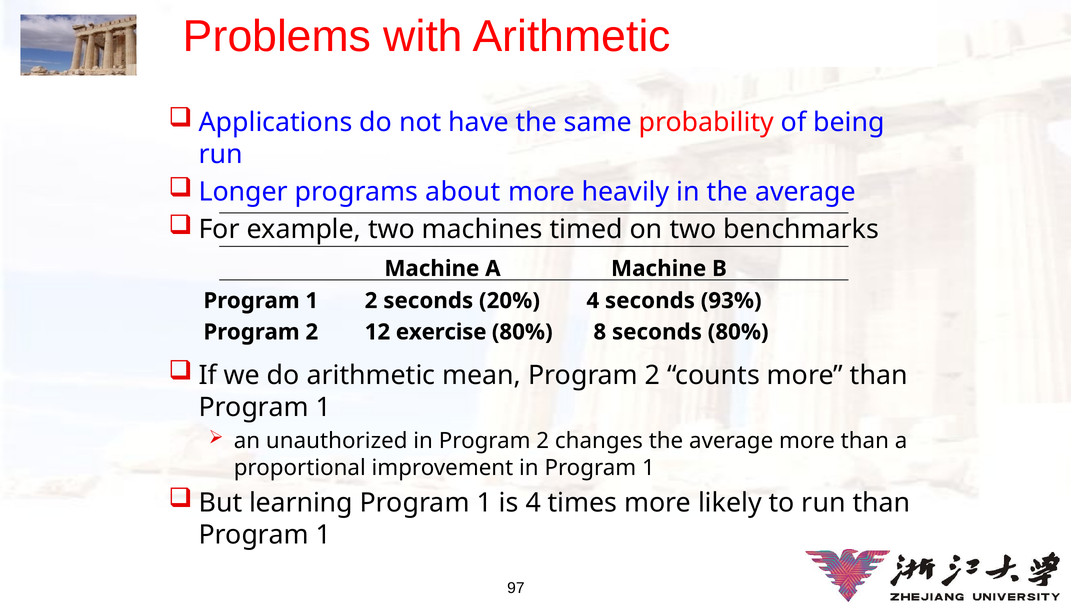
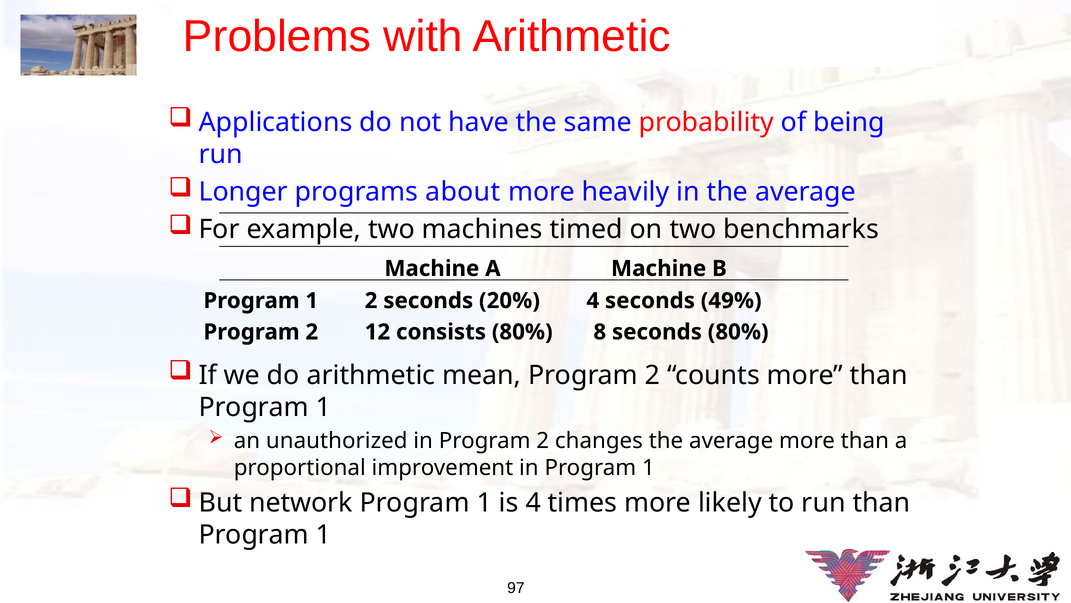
93%: 93% -> 49% (731, 300)
exercise: exercise -> consists (441, 332)
learning: learning -> network (301, 502)
